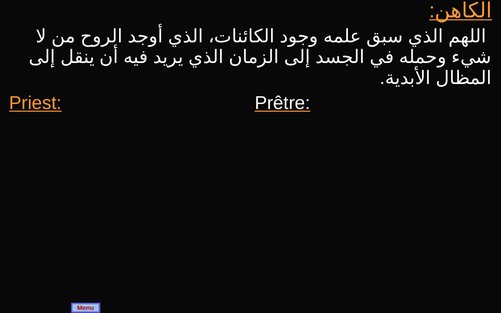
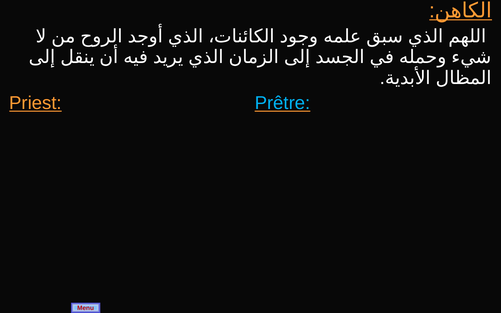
Prêtre colour: white -> light blue (283, 103)
